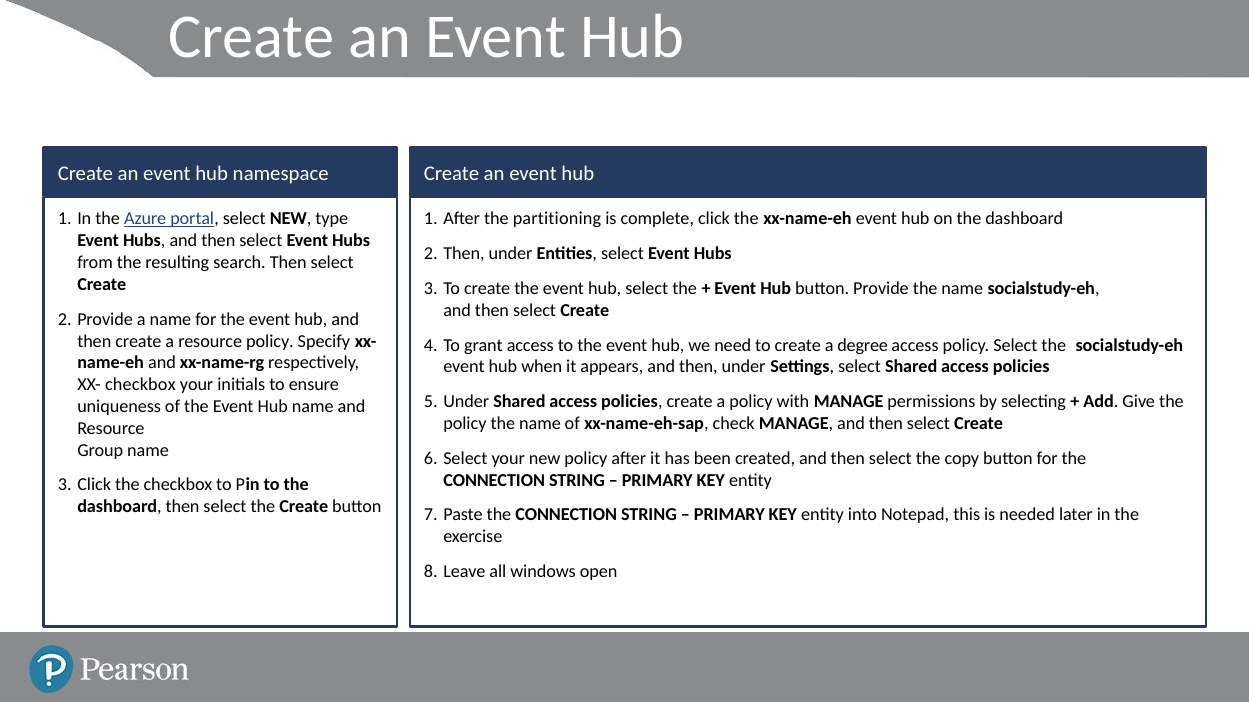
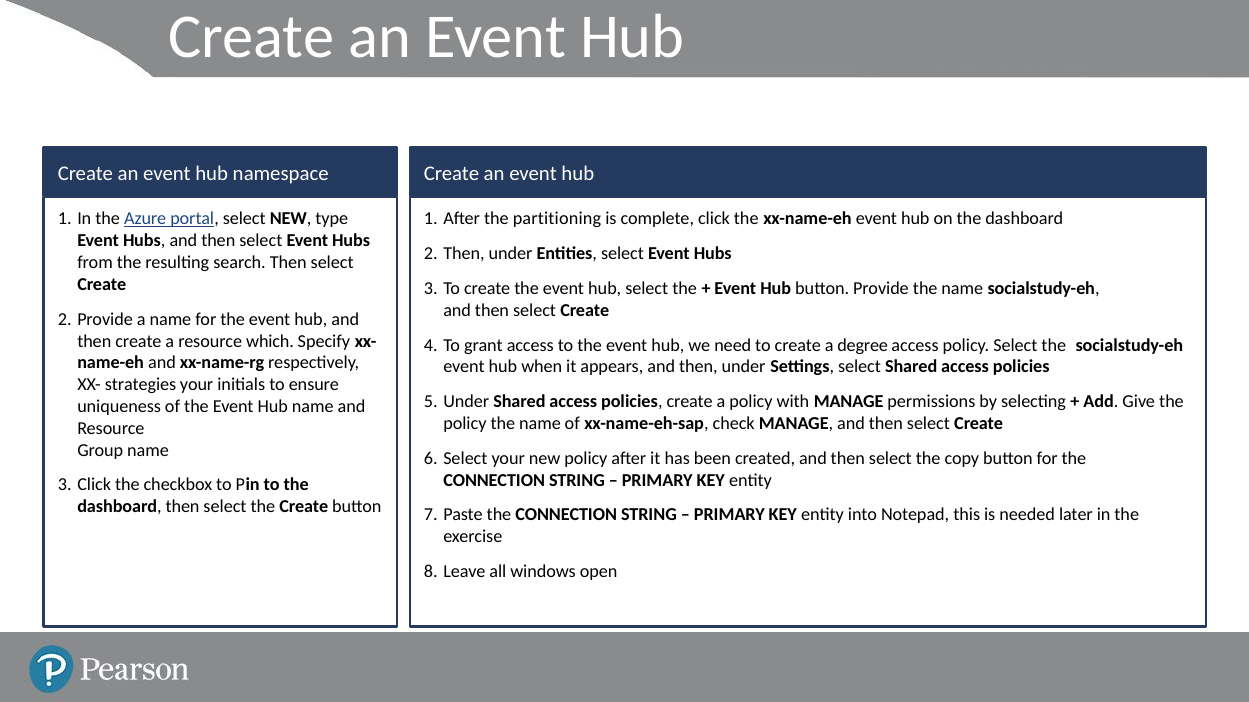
resource policy: policy -> which (270, 341)
XX- checkbox: checkbox -> strategies (141, 385)
